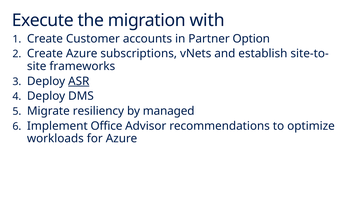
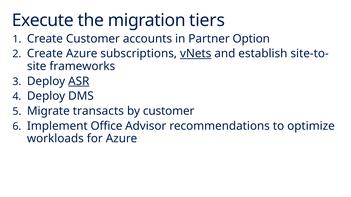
with: with -> tiers (207, 20)
vNets underline: none -> present (196, 54)
resiliency: resiliency -> transacts (98, 111)
by managed: managed -> customer (169, 111)
